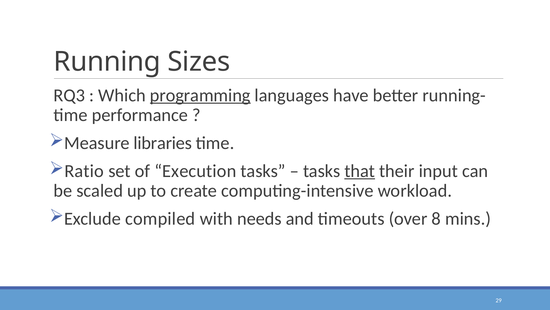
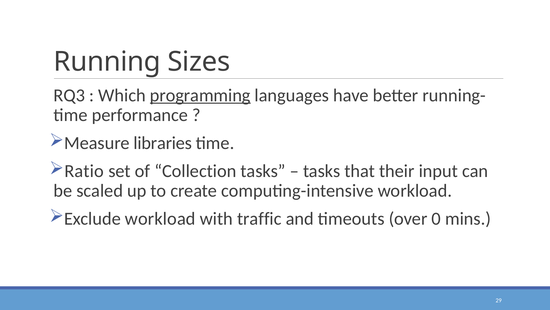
Execution: Execution -> Collection (195, 171)
that underline: present -> none (360, 171)
Exclude compiled: compiled -> workload (160, 218)
needs: needs -> traffic (259, 218)
8: 8 -> 0 (436, 218)
